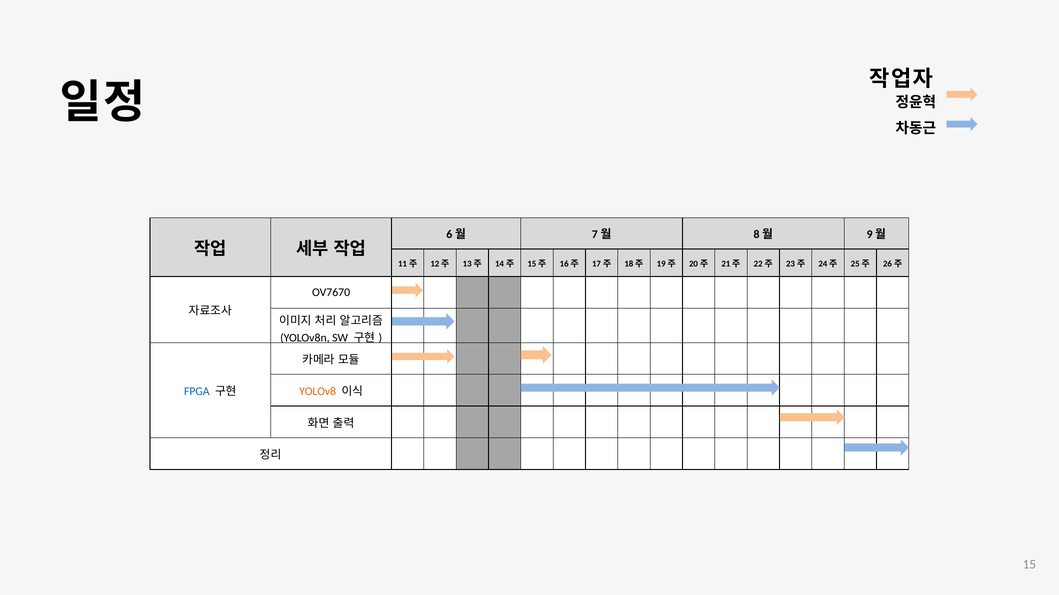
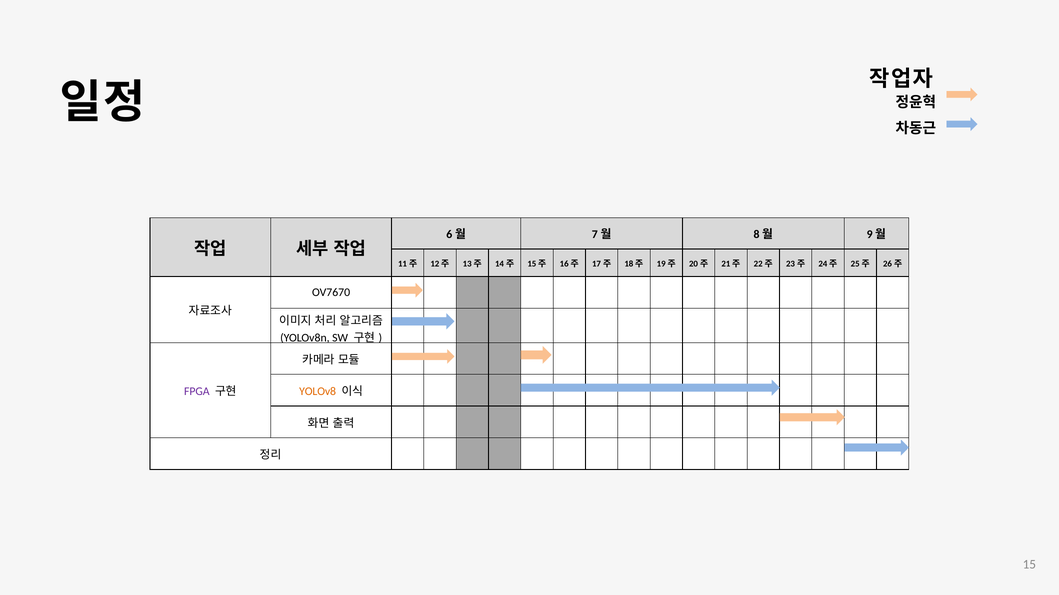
FPGA colour: blue -> purple (197, 392)
